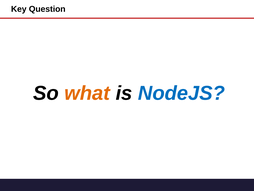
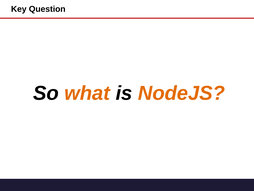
NodeJS colour: blue -> orange (181, 93)
